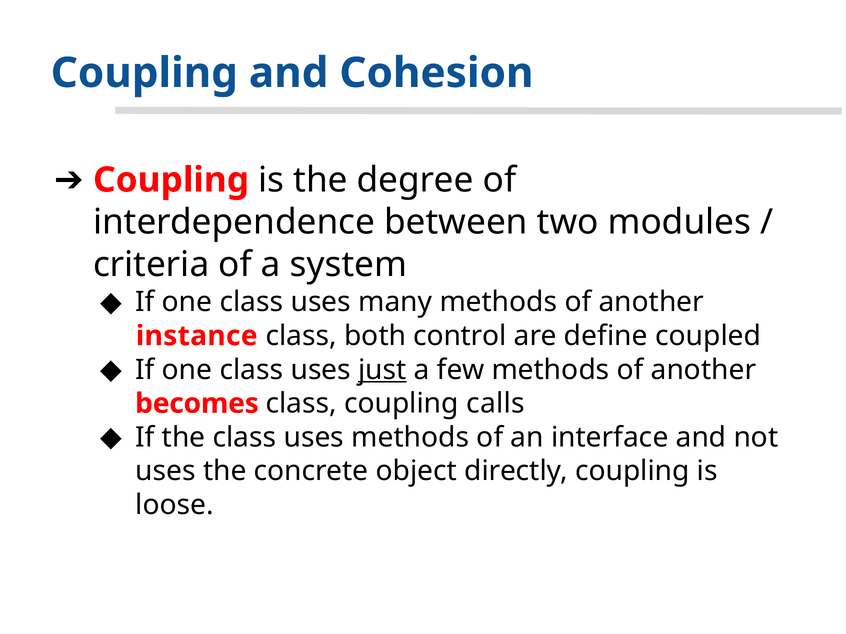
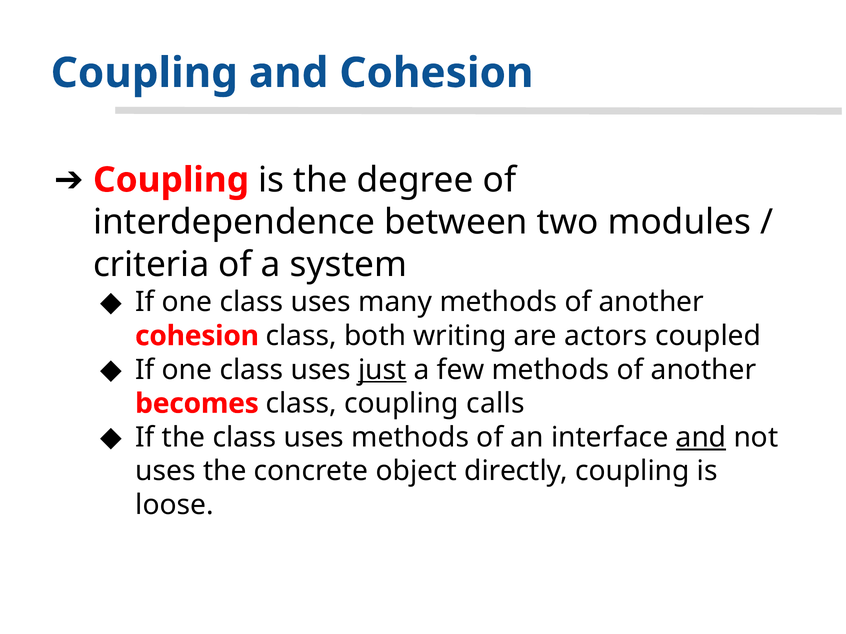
instance: instance -> cohesion (197, 336)
control: control -> writing (460, 336)
define: define -> actors (606, 336)
and underline: none -> present (701, 438)
